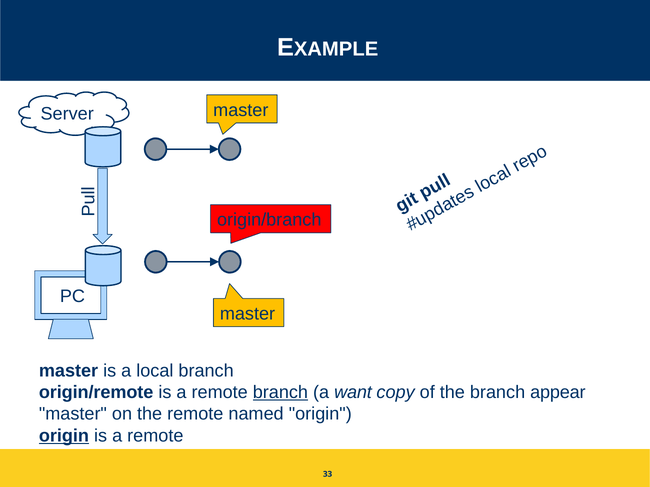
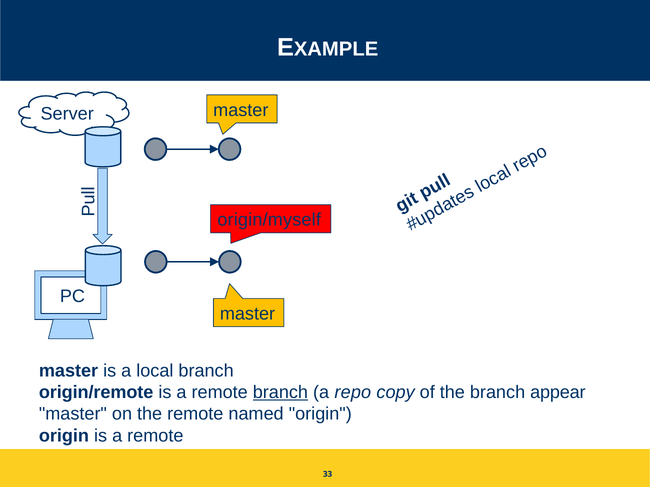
origin/branch: origin/branch -> origin/myself (269, 220)
want: want -> repo (353, 393)
origin underline: present -> none (64, 436)
